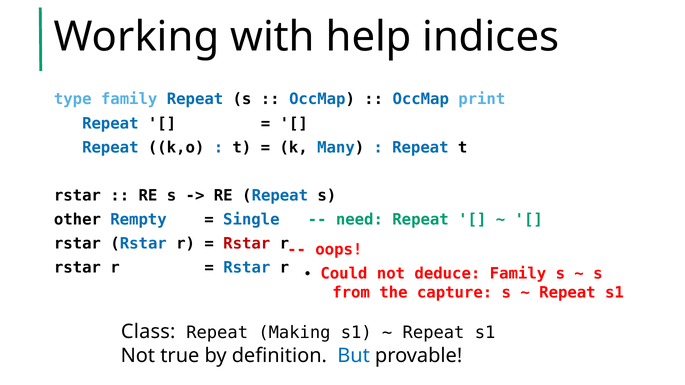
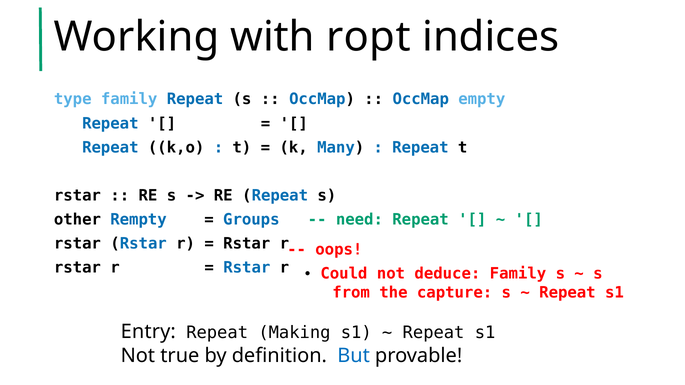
help: help -> ropt (368, 37)
print: print -> empty (482, 99)
Single: Single -> Groups (251, 220)
Rstar colour: red -> black (247, 244)
Class: Class -> Entry (148, 332)
